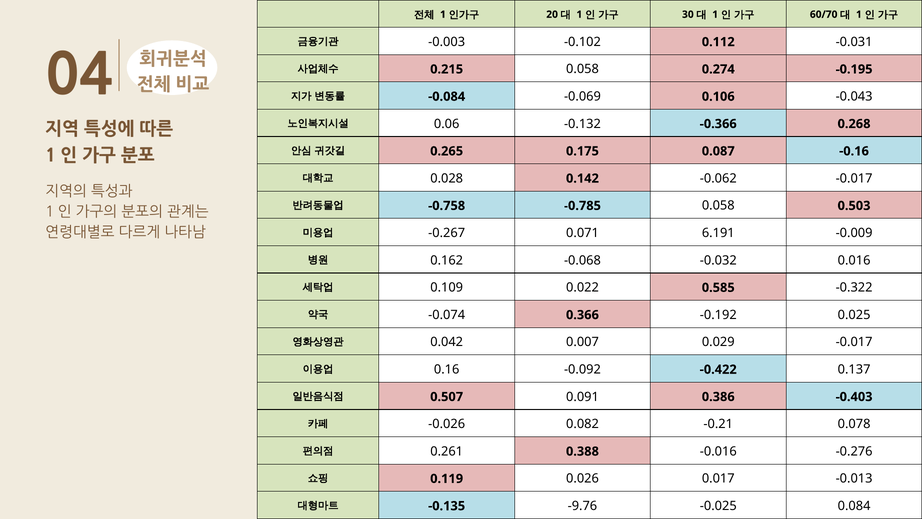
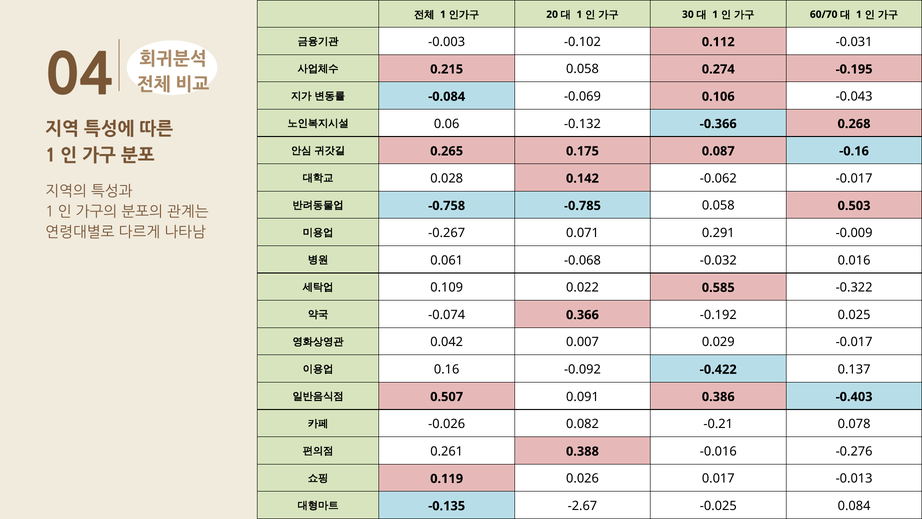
6.191: 6.191 -> 0.291 (718, 233)
0.162: 0.162 -> 0.061 (447, 260)
-9.76: -9.76 -> -2.67 (582, 506)
